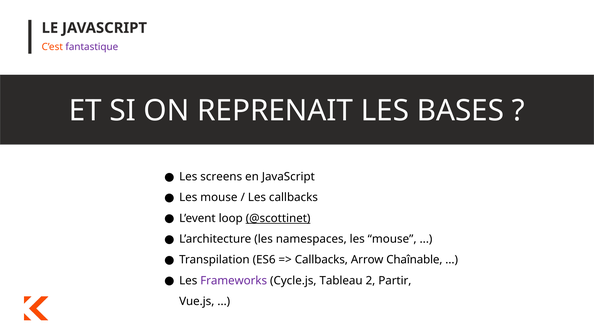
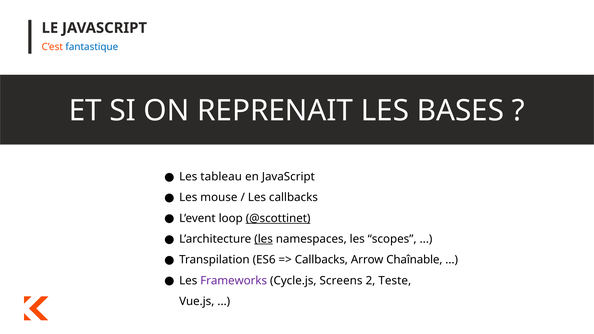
fantastique colour: purple -> blue (92, 47)
screens: screens -> tableau (221, 177)
les underline: none -> present (264, 239)
namespaces les mouse: mouse -> scopes (392, 239)
Tableau: Tableau -> Screens (341, 281)
Partir: Partir -> Teste (395, 281)
